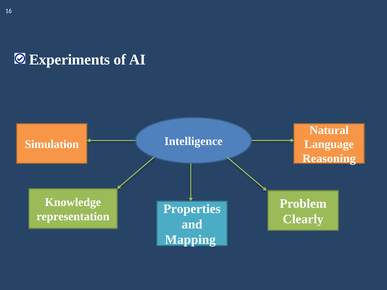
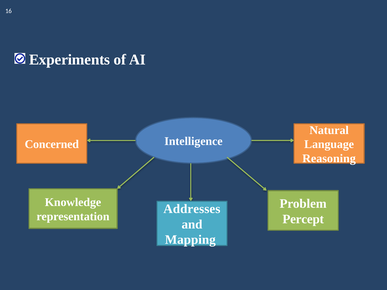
Simulation: Simulation -> Concerned (52, 144)
Properties: Properties -> Addresses (192, 209)
Clearly: Clearly -> Percept (303, 219)
